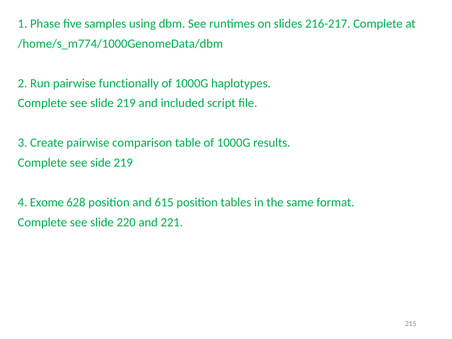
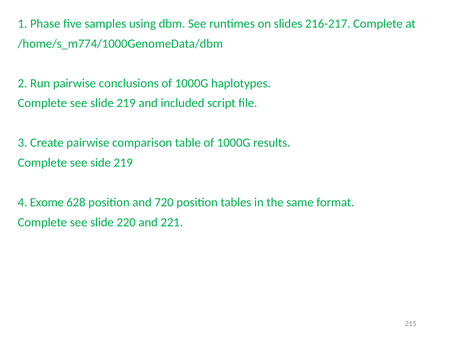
functionally: functionally -> conclusions (129, 83)
615: 615 -> 720 (164, 202)
